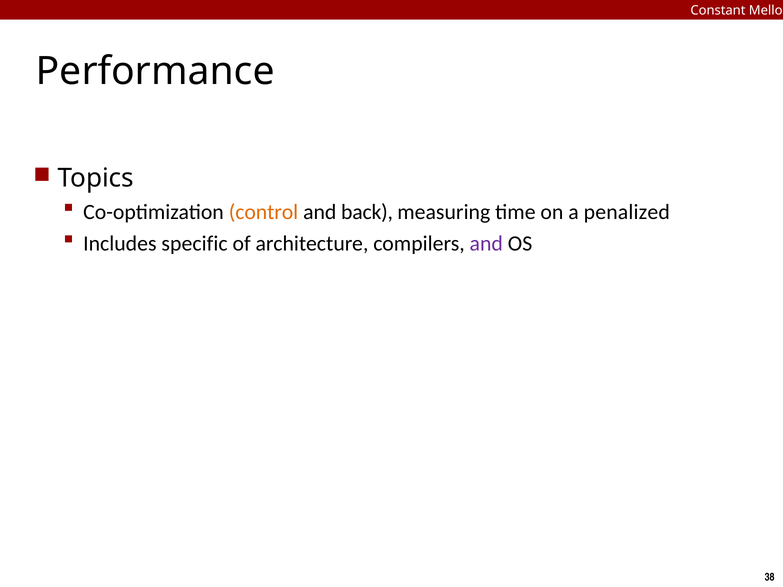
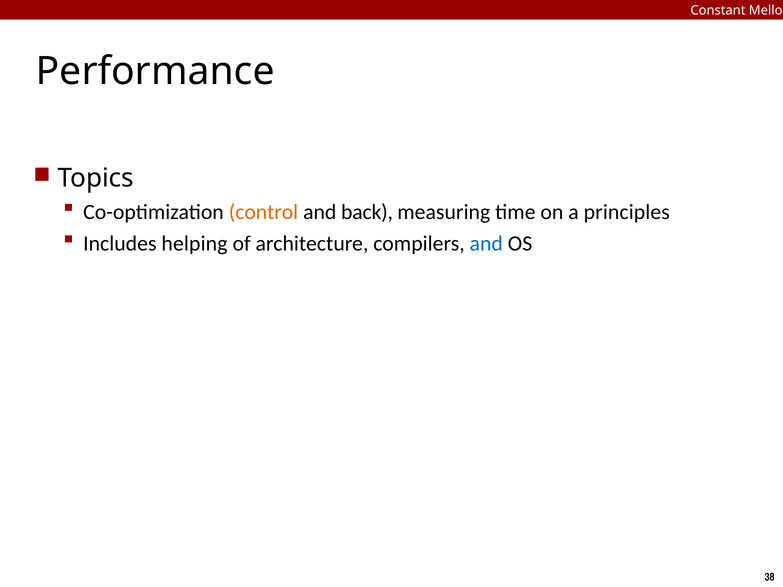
penalized: penalized -> principles (627, 212)
specific: specific -> helping (194, 244)
and colour: purple -> blue (486, 244)
